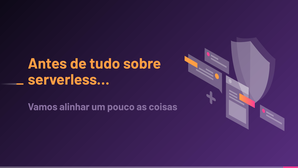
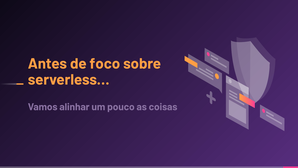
tudo: tudo -> foco (105, 64)
